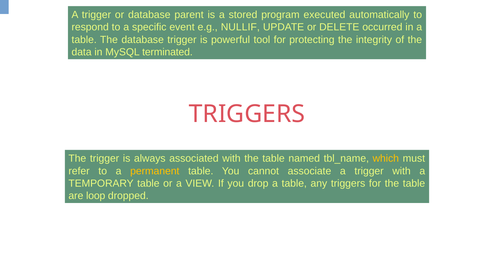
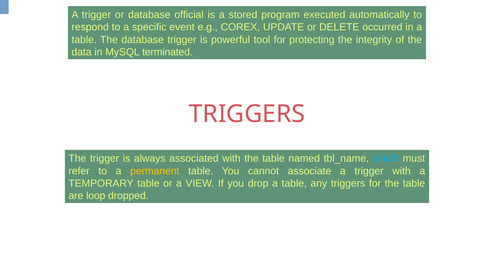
parent: parent -> official (189, 15)
NULLIF: NULLIF -> COREX (240, 27)
which colour: yellow -> light blue (386, 159)
